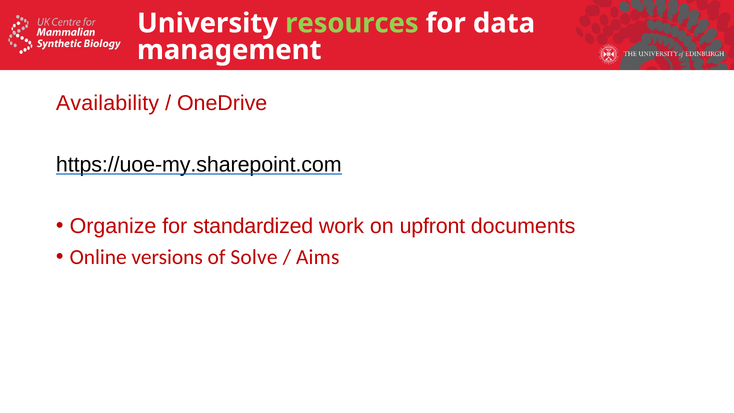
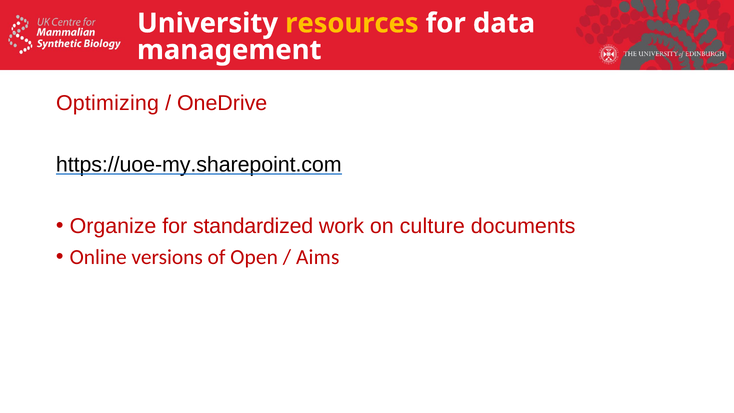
resources colour: light green -> yellow (352, 23)
Availability: Availability -> Optimizing (108, 103)
upfront: upfront -> culture (432, 226)
Solve: Solve -> Open (254, 257)
